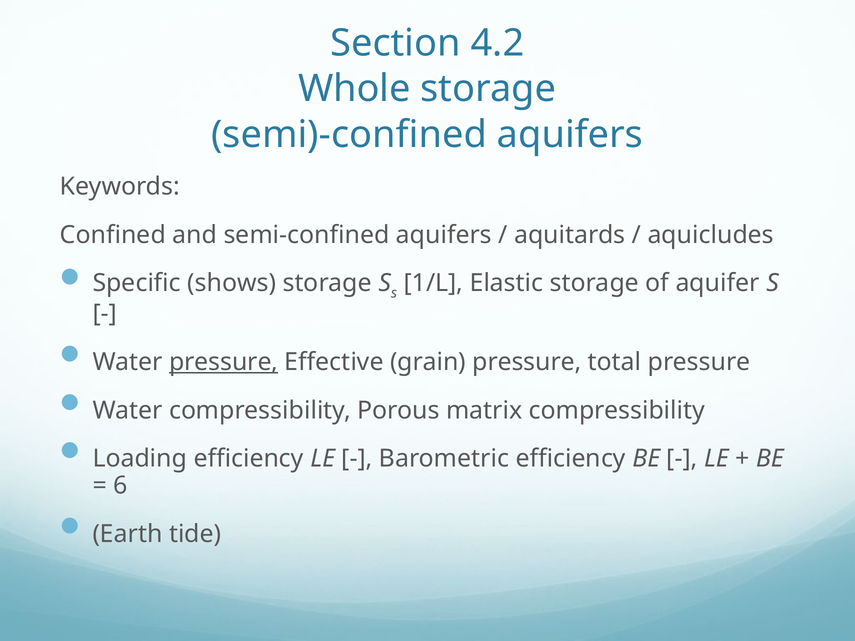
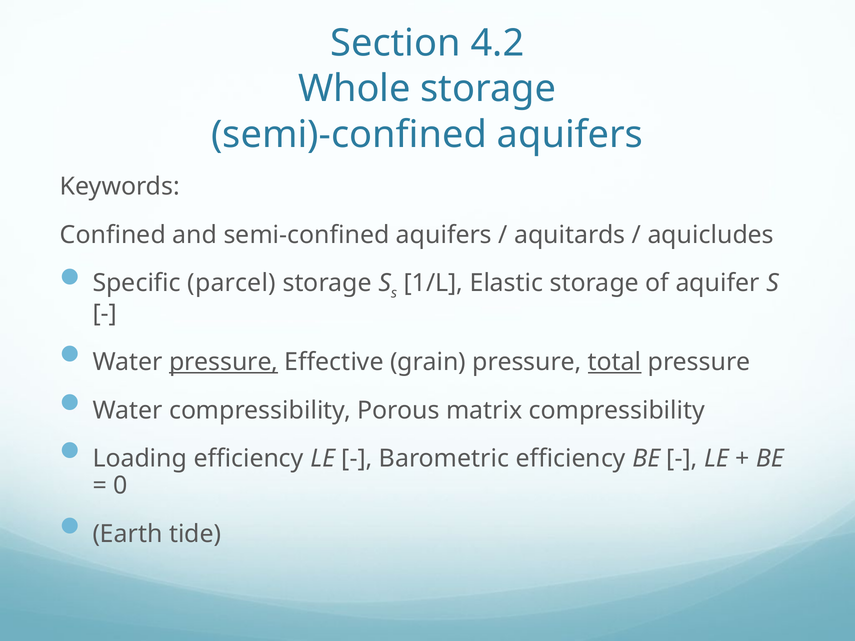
shows: shows -> parcel (232, 283)
total underline: none -> present (615, 362)
6: 6 -> 0 (120, 486)
